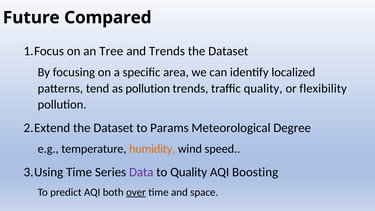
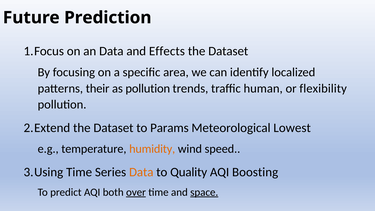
Compared: Compared -> Prediction (108, 18)
an Tree: Tree -> Data (111, 51)
and Trends: Trends -> Effects (167, 51)
tend: tend -> their (98, 88)
traffic quality: quality -> human (263, 88)
Degree: Degree -> Lowest (292, 128)
Data colour: purple -> orange (141, 172)
space underline: none -> present (204, 192)
